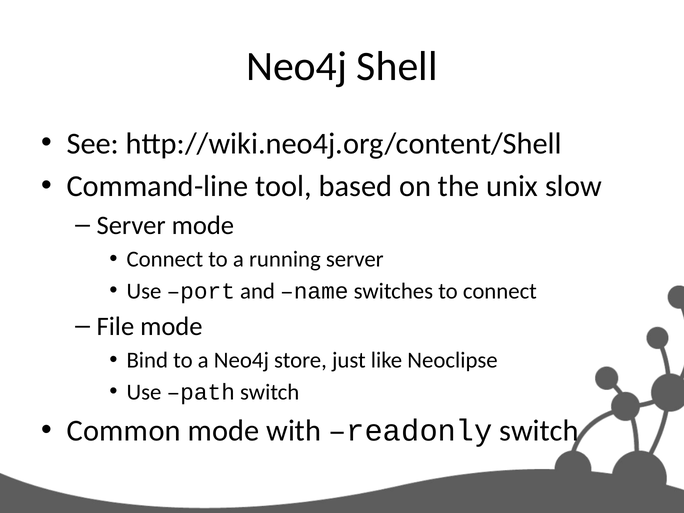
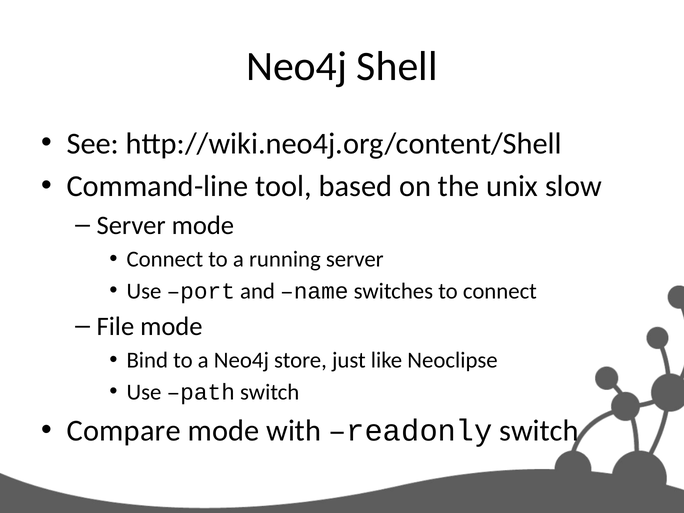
Common: Common -> Compare (124, 431)
